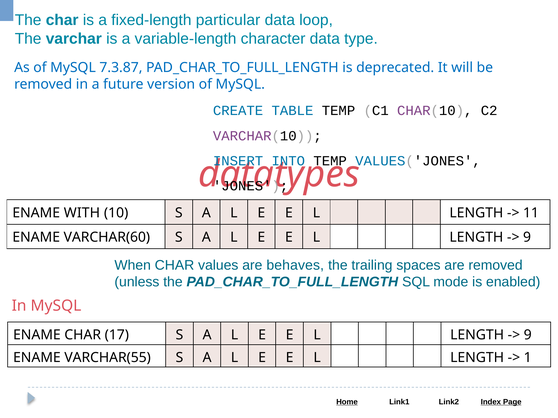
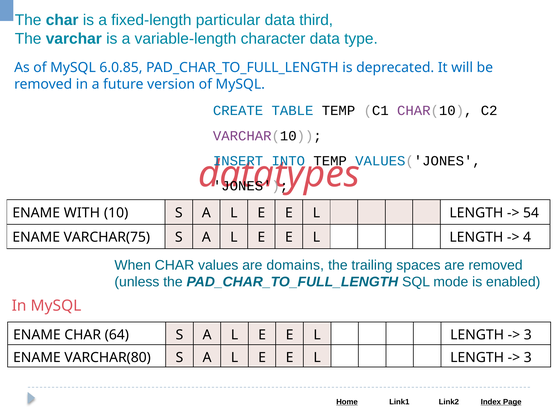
loop: loop -> third (316, 20)
7.3.87: 7.3.87 -> 6.0.85 (121, 68)
11: 11 -> 54 (531, 213)
VARCHAR(60: VARCHAR(60 -> VARCHAR(75 (107, 238)
9: 9 -> 4 (527, 238)
behaves: behaves -> domains (295, 266)
17: 17 -> 64 (117, 335)
9: 9 -> 3 (528, 335)
VARCHAR(55: VARCHAR(55 -> VARCHAR(80 (108, 358)
1: 1 -> 3 (528, 358)
